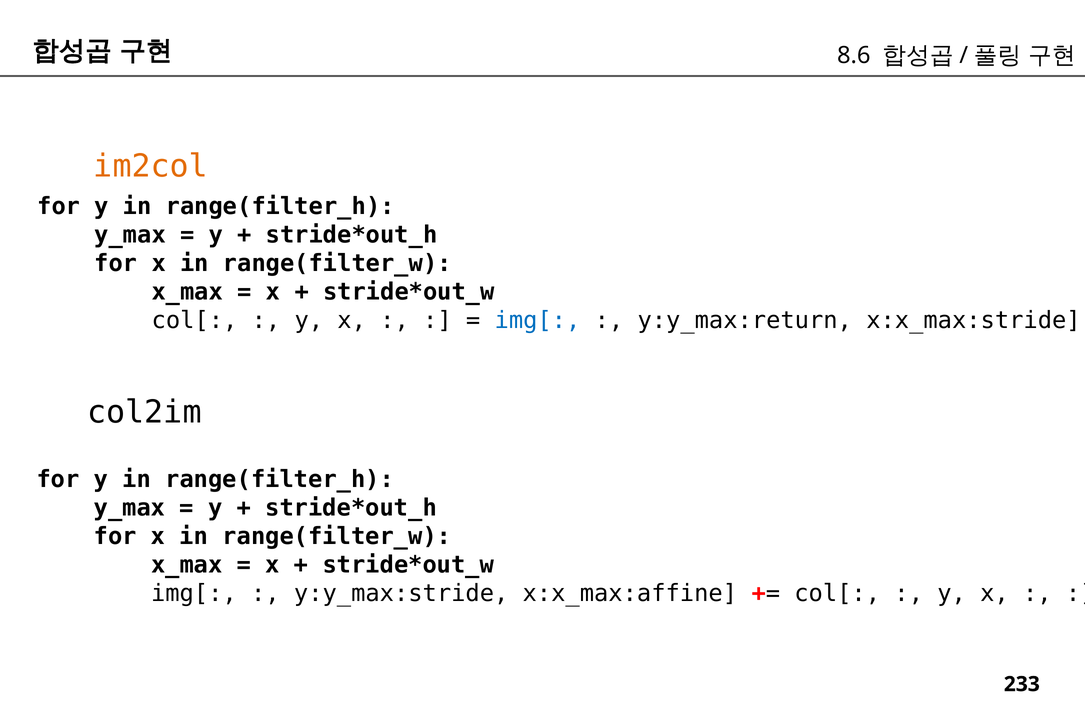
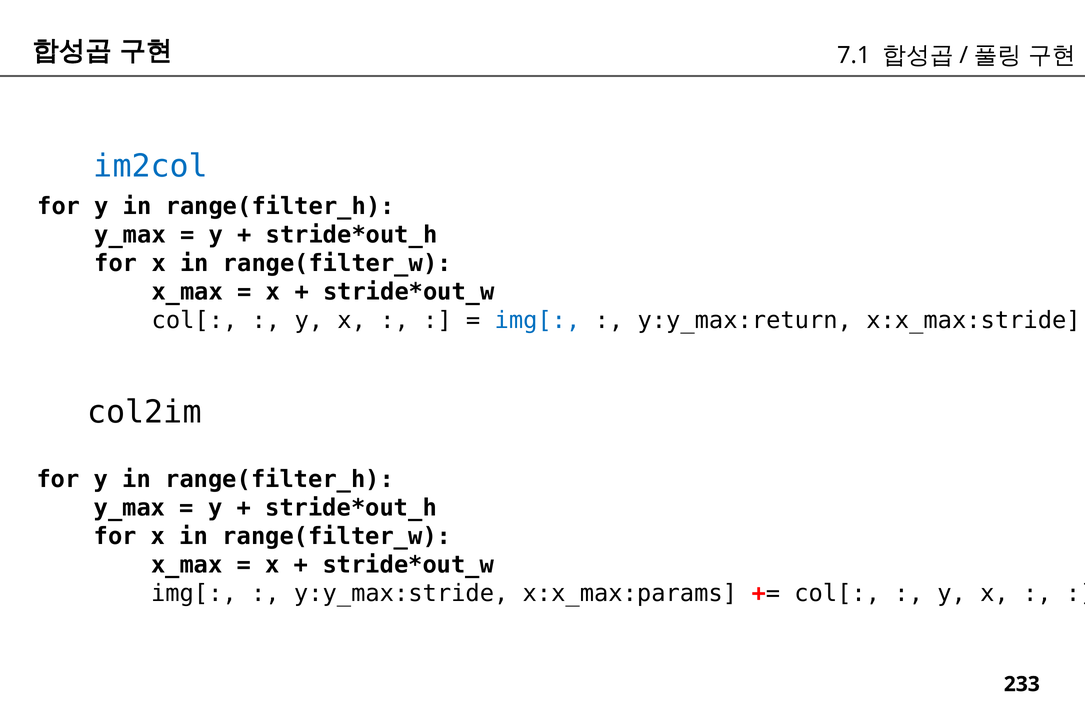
8.6: 8.6 -> 7.1 (854, 56)
im2col colour: orange -> blue (151, 166)
x:x_max:affine: x:x_max:affine -> x:x_max:params (630, 593)
